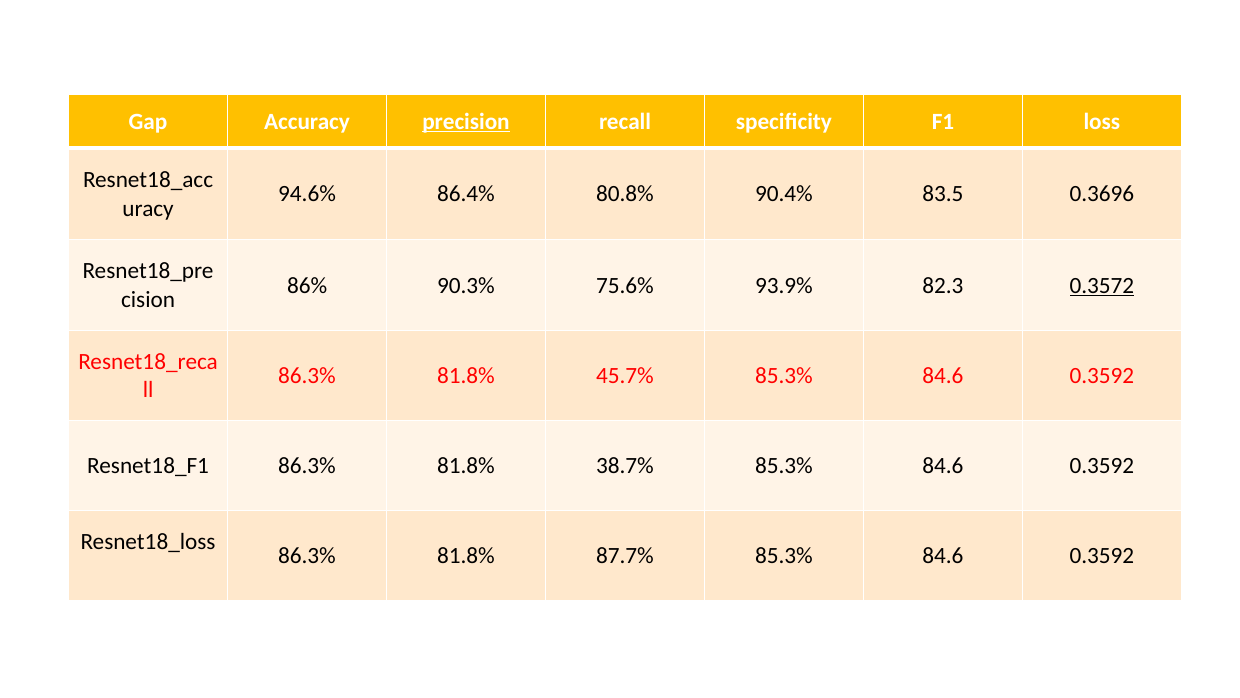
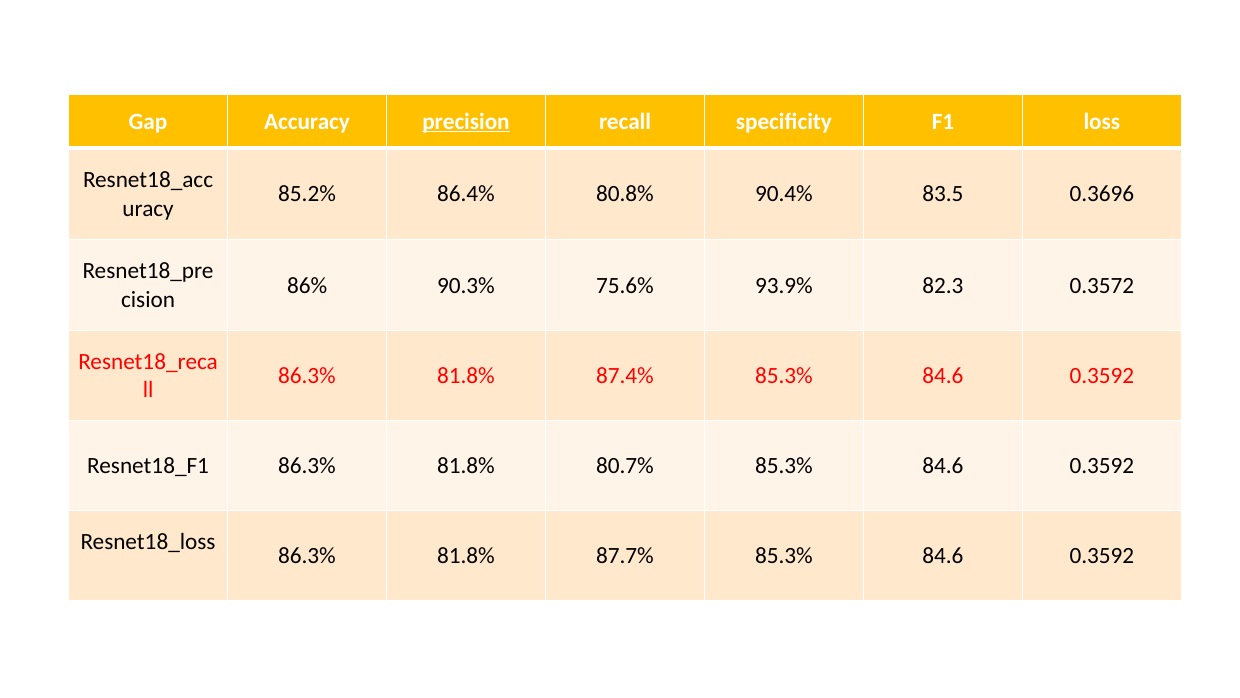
94.6%: 94.6% -> 85.2% (307, 194)
0.3572 underline: present -> none (1102, 285)
45.7%: 45.7% -> 87.4% (625, 375)
38.7%: 38.7% -> 80.7% (625, 466)
